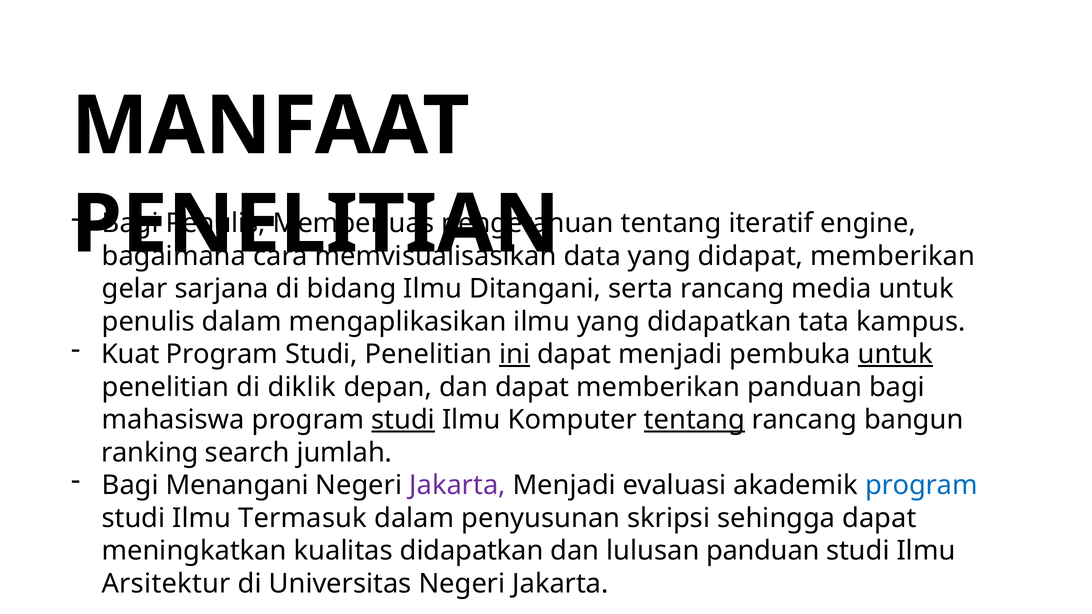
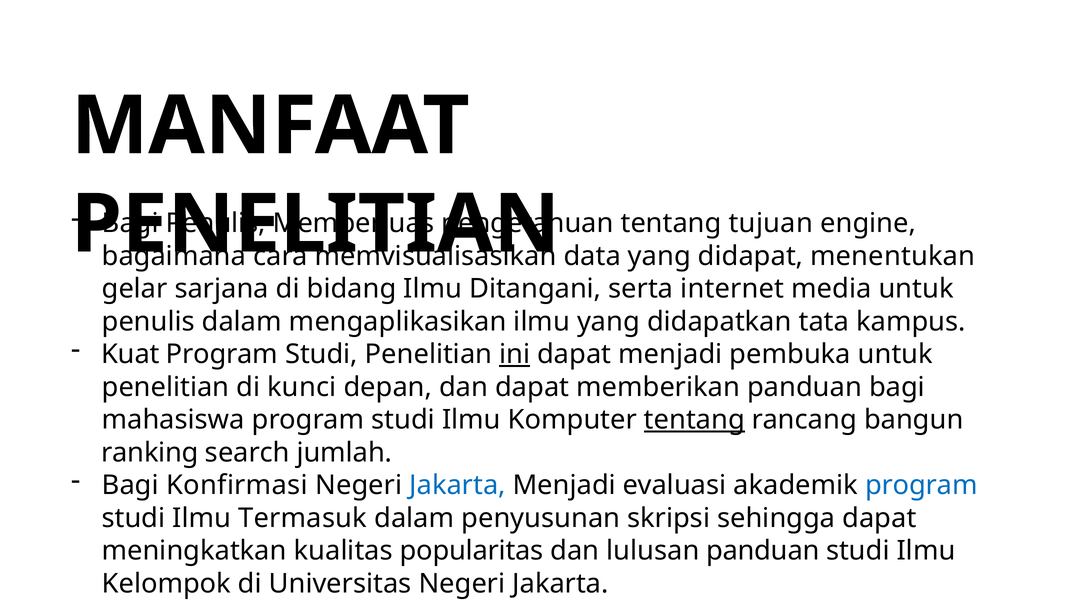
iteratif: iteratif -> tujuan (771, 223)
didapat memberikan: memberikan -> menentukan (893, 256)
serta rancang: rancang -> internet (732, 289)
untuk underline: present -> none (895, 354)
diklik: diklik -> kunci (302, 387)
studi underline: present -> none (403, 420)
Menangani: Menangani -> Konfirmasi (237, 485)
Jakarta colour: purple -> blue (457, 485)
kualitas didapatkan: didapatkan -> popularitas (472, 551)
Arsitektur: Arsitektur -> Kelompok (166, 584)
